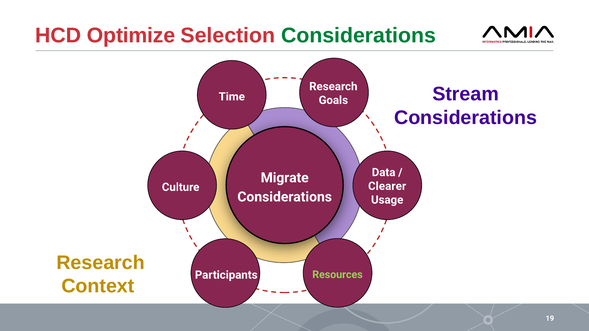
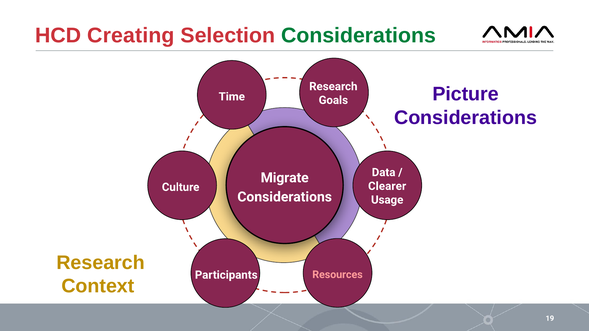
Optimize: Optimize -> Creating (131, 35)
Stream: Stream -> Picture (466, 94)
Resources colour: light green -> pink (337, 275)
